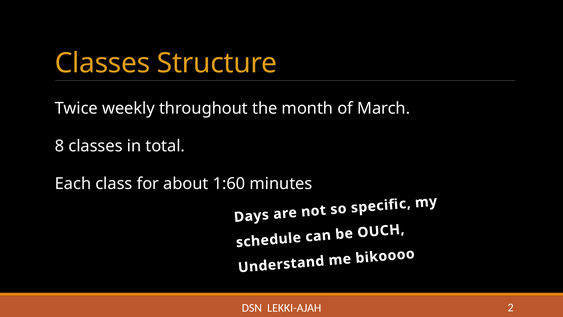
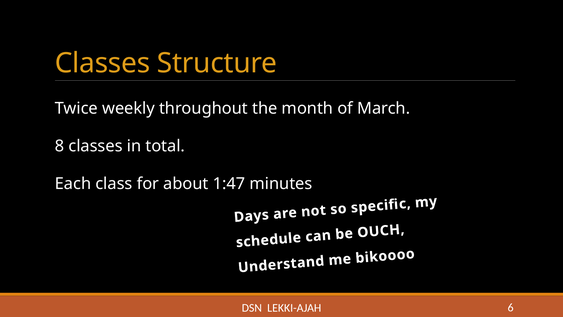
1:60: 1:60 -> 1:47 (229, 184)
2: 2 -> 6 (511, 307)
